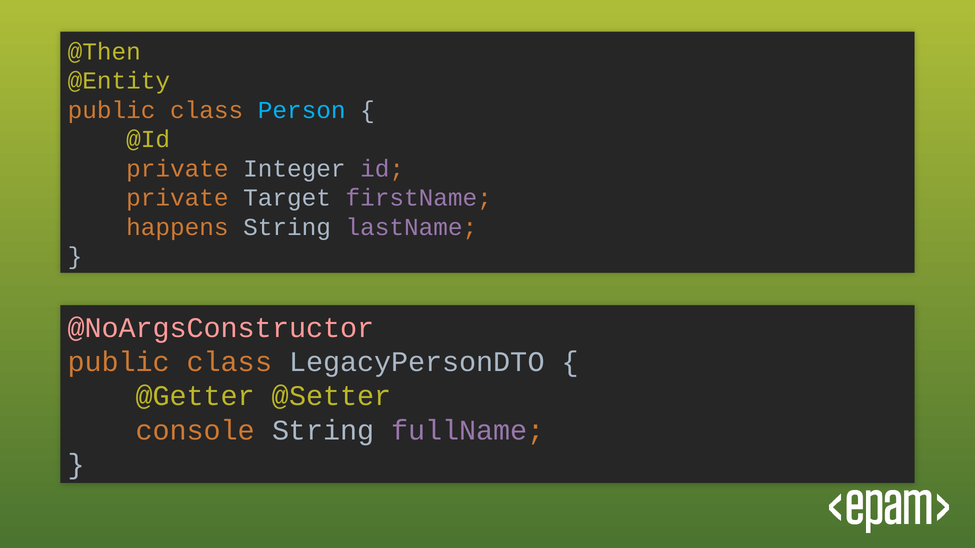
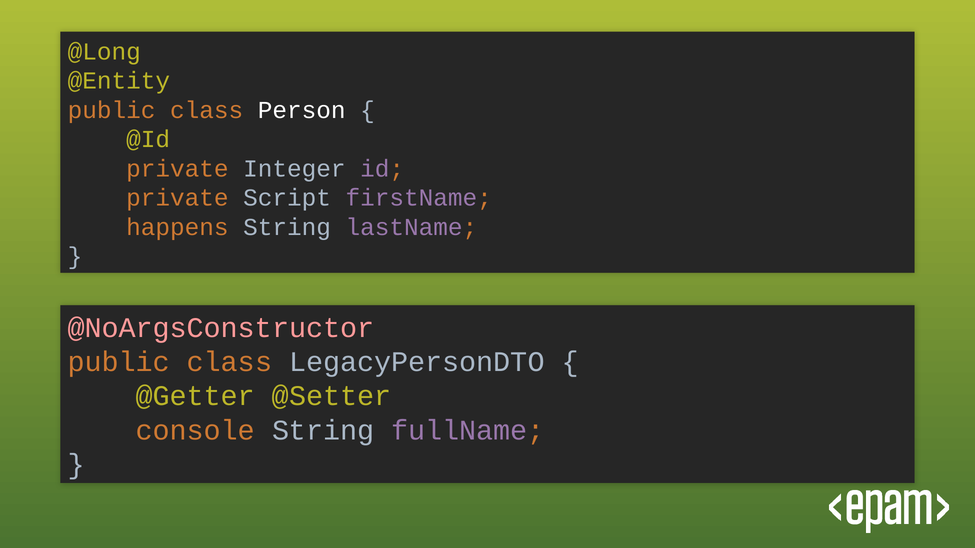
@Then: @Then -> @Long (104, 52)
Person colour: light blue -> white (302, 110)
Target: Target -> Script (287, 198)
